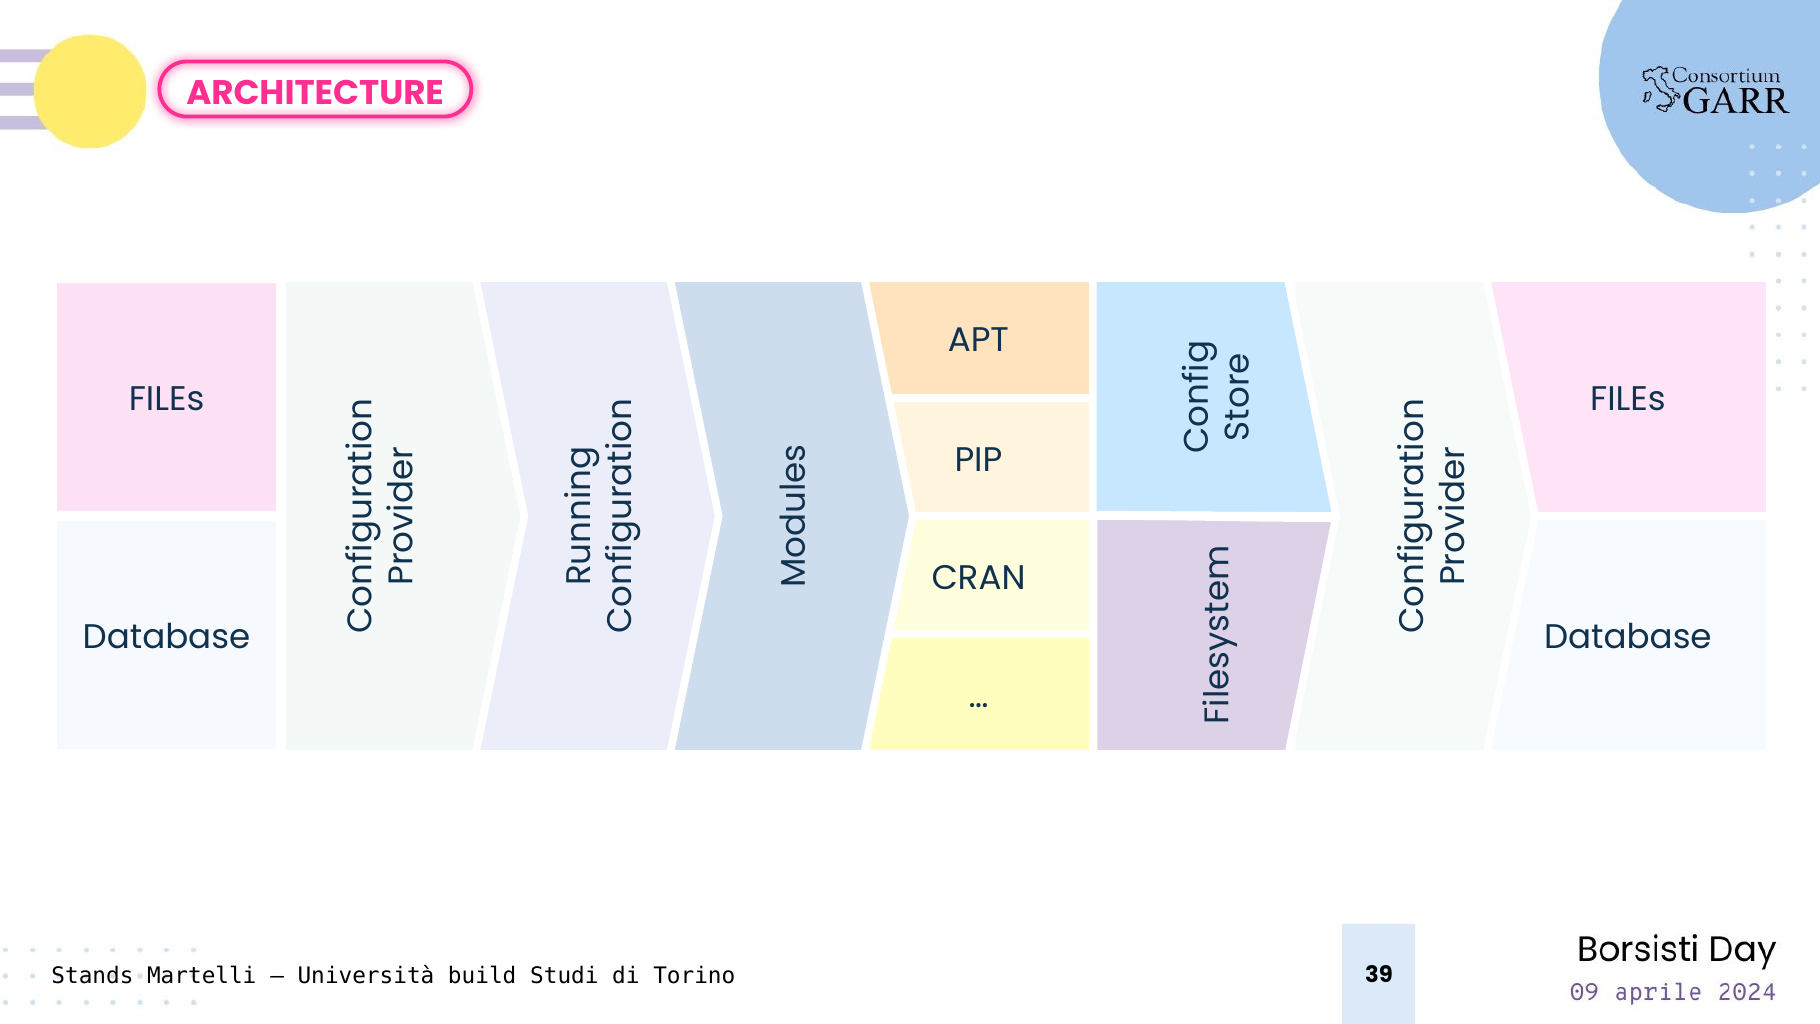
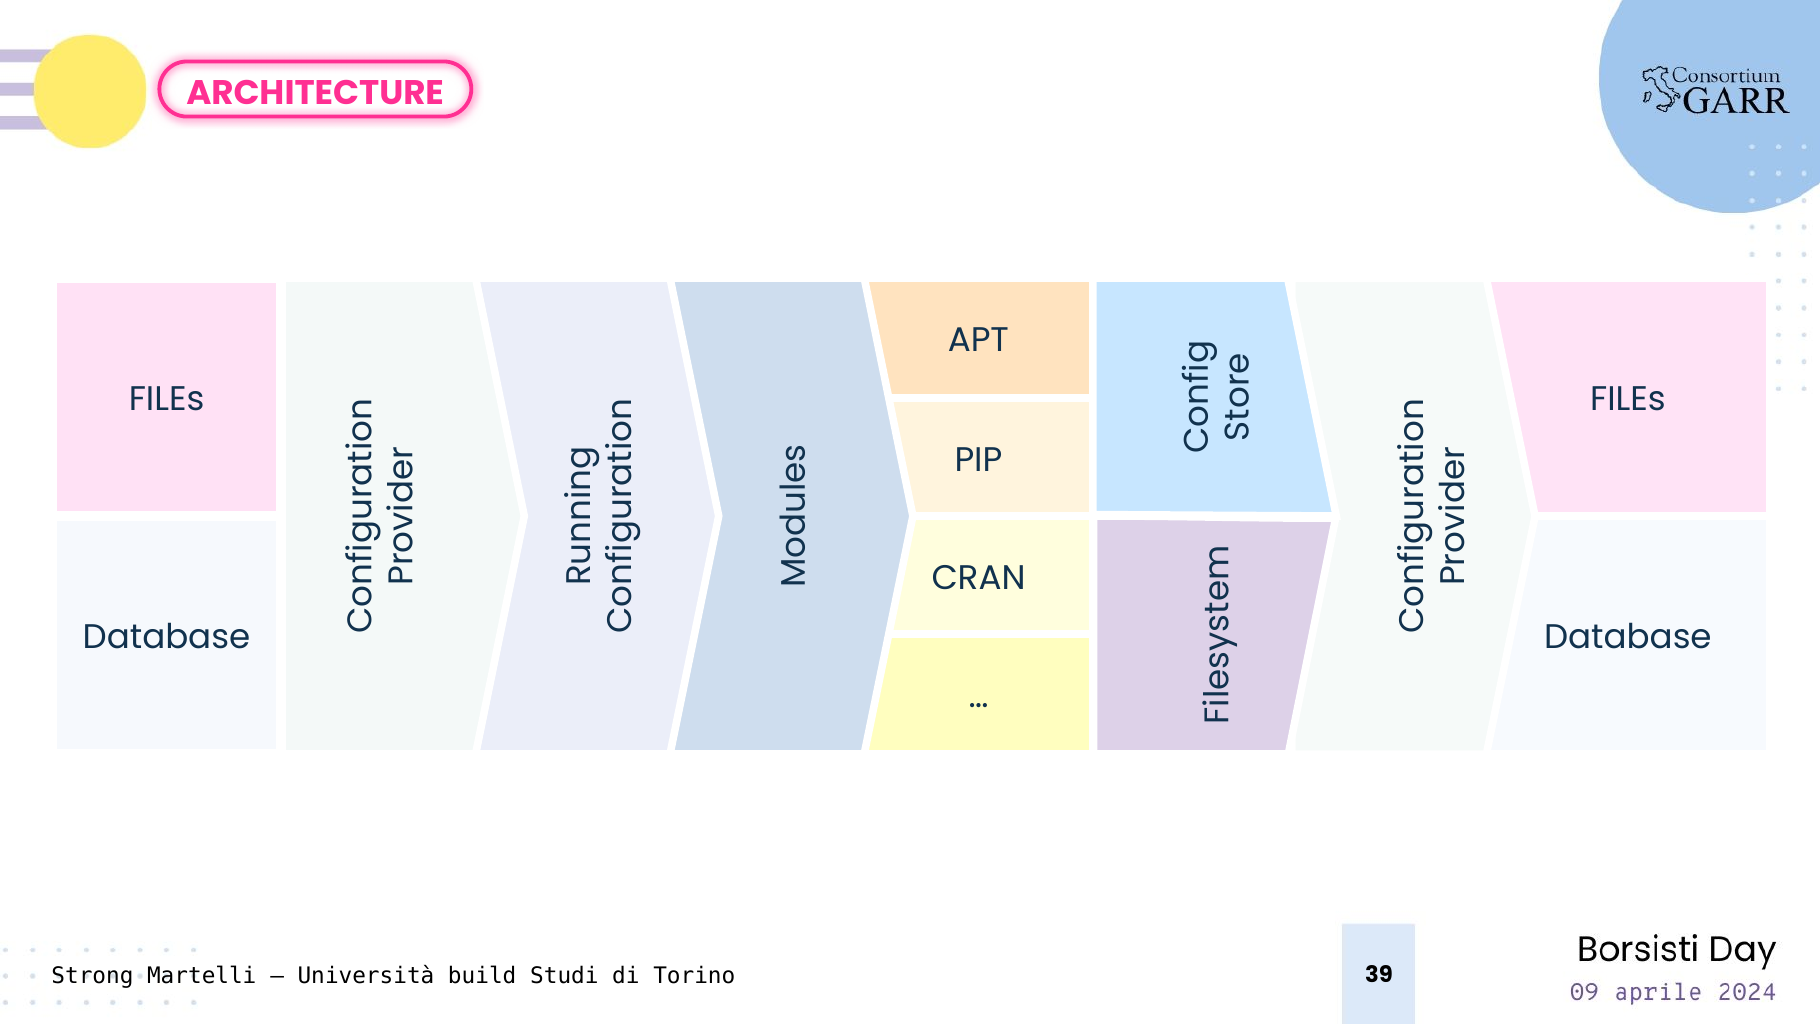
Stands: Stands -> Strong (92, 976)
